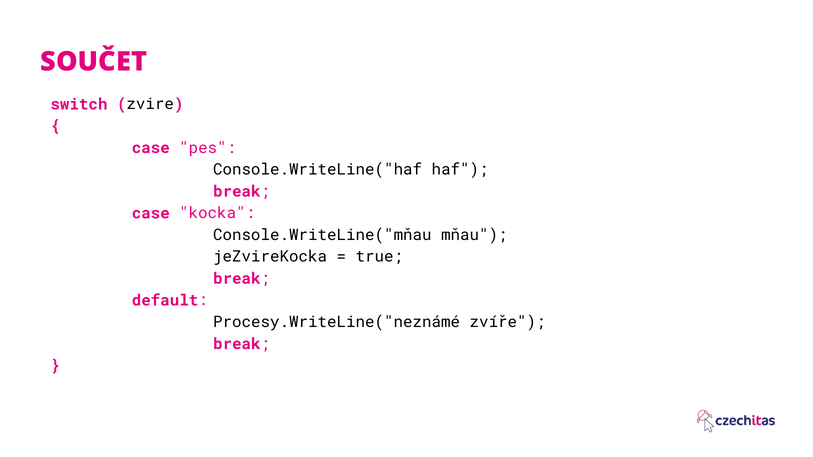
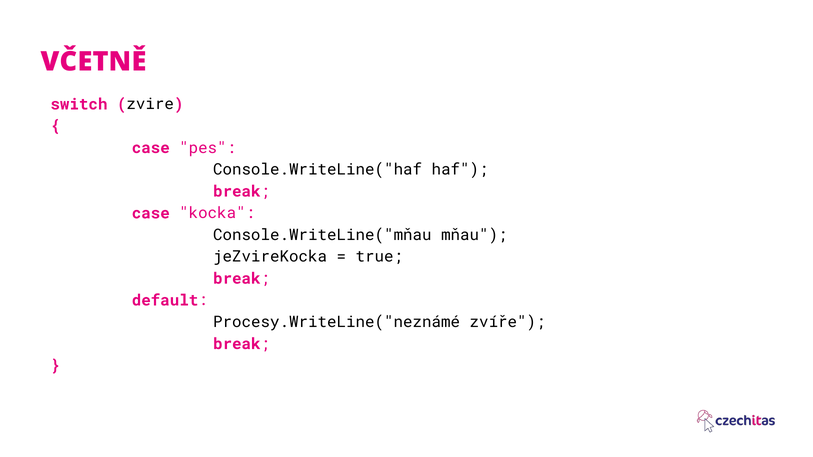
SOUČET: SOUČET -> VČETNĚ (94, 62)
